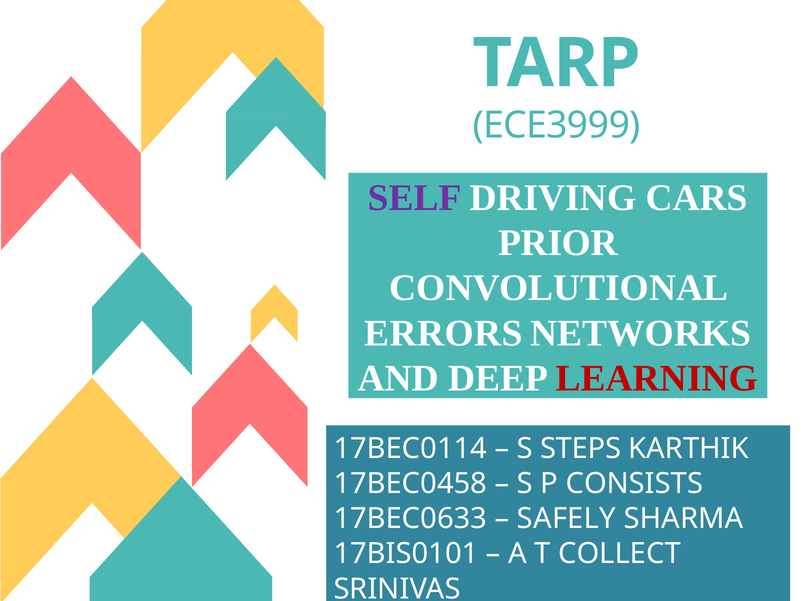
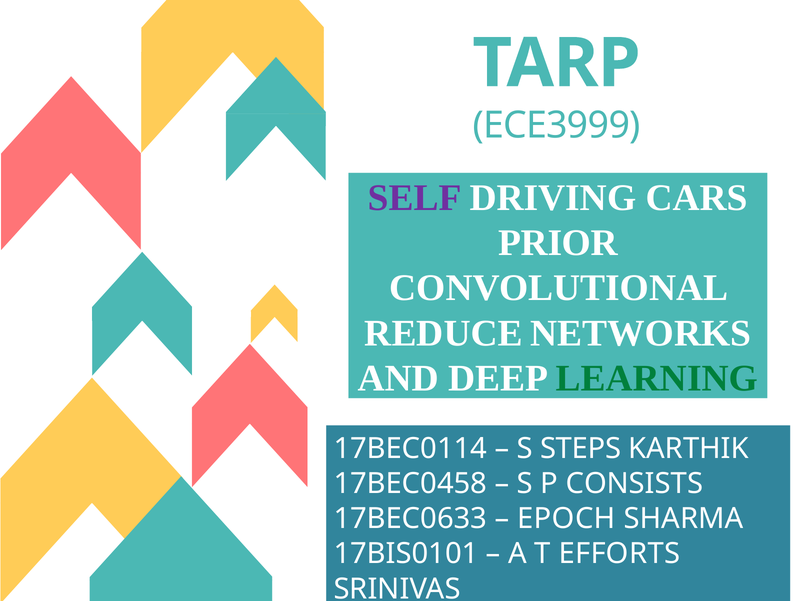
ERRORS: ERRORS -> REDUCE (444, 333)
LEARNING colour: red -> green (657, 378)
SAFELY: SAFELY -> EPOCH (566, 519)
COLLECT: COLLECT -> EFFORTS (619, 554)
